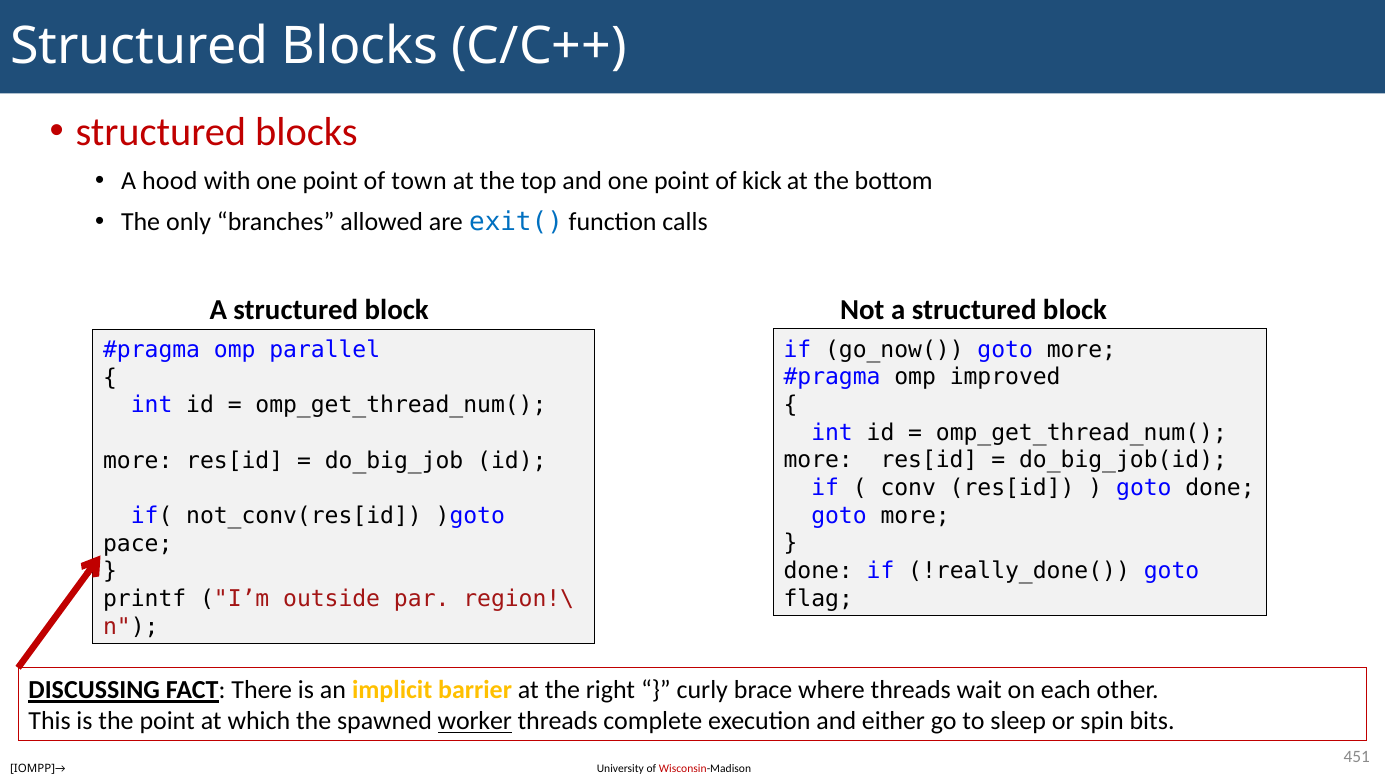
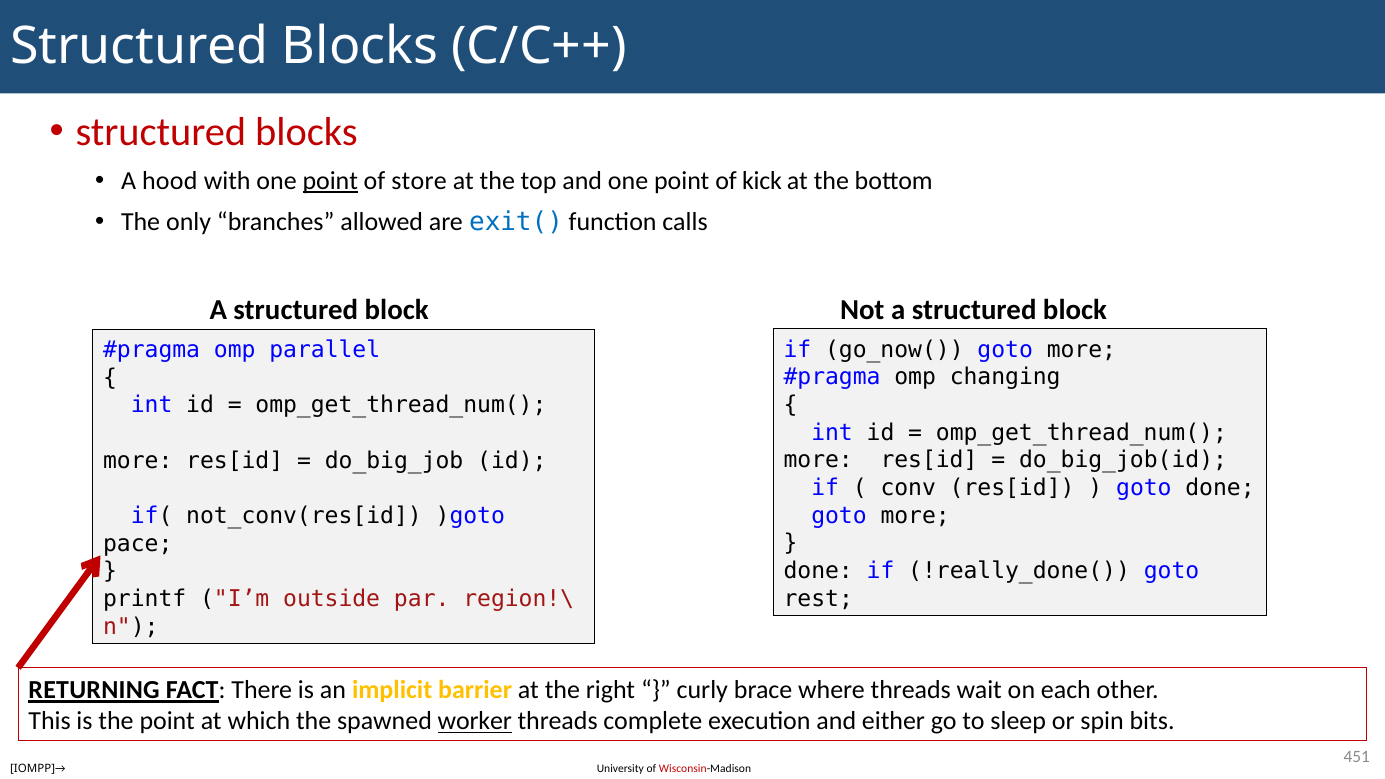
point underline: none -> present (330, 181)
town: town -> store (419, 181)
improved: improved -> changing (1005, 377)
flag: flag -> rest (818, 599)
DISCUSSING: DISCUSSING -> RETURNING (94, 690)
